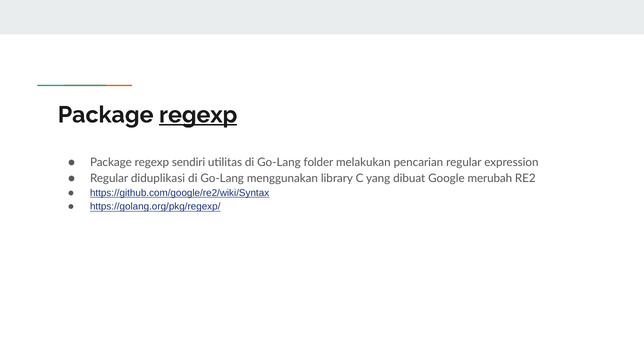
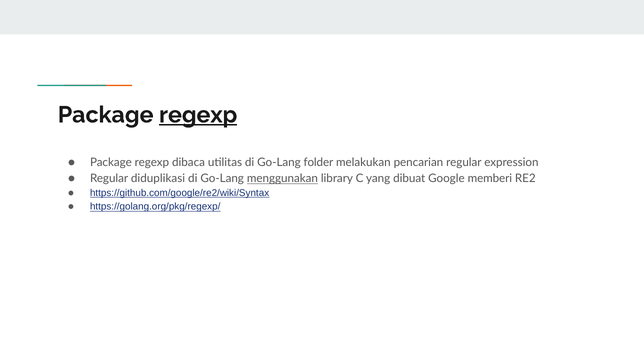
sendiri: sendiri -> dibaca (189, 163)
menggunakan underline: none -> present (282, 179)
merubah: merubah -> memberi (490, 179)
